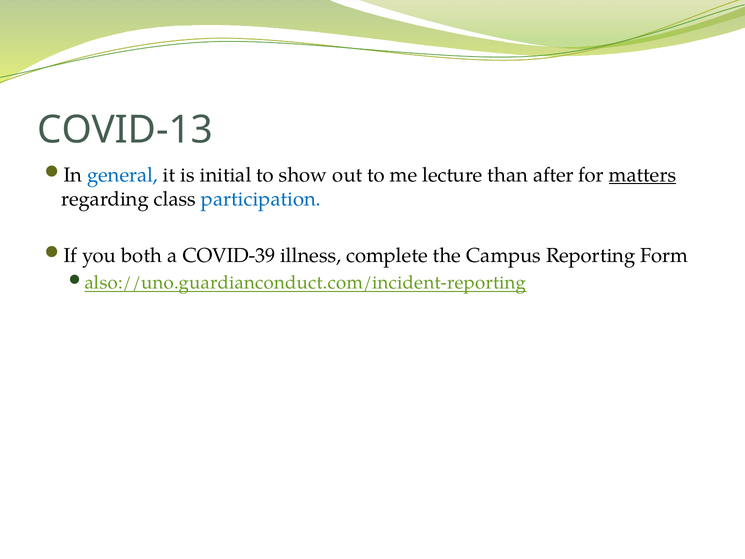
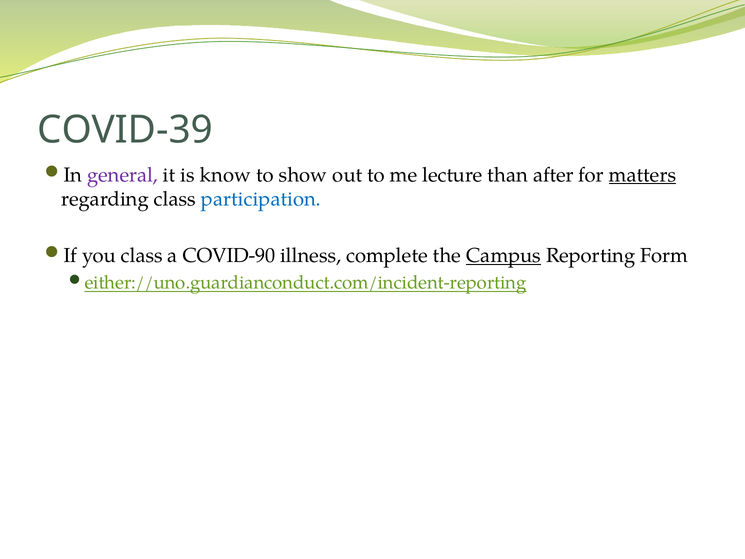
COVID-13: COVID-13 -> COVID-39 (125, 130)
general colour: blue -> purple (123, 175)
initial: initial -> know (225, 175)
you both: both -> class (142, 256)
COVID-39: COVID-39 -> COVID-90 (229, 256)
Campus underline: none -> present (504, 256)
also://uno.guardianconduct.com/incident-reporting: also://uno.guardianconduct.com/incident-reporting -> either://uno.guardianconduct.com/incident-reporting (306, 283)
